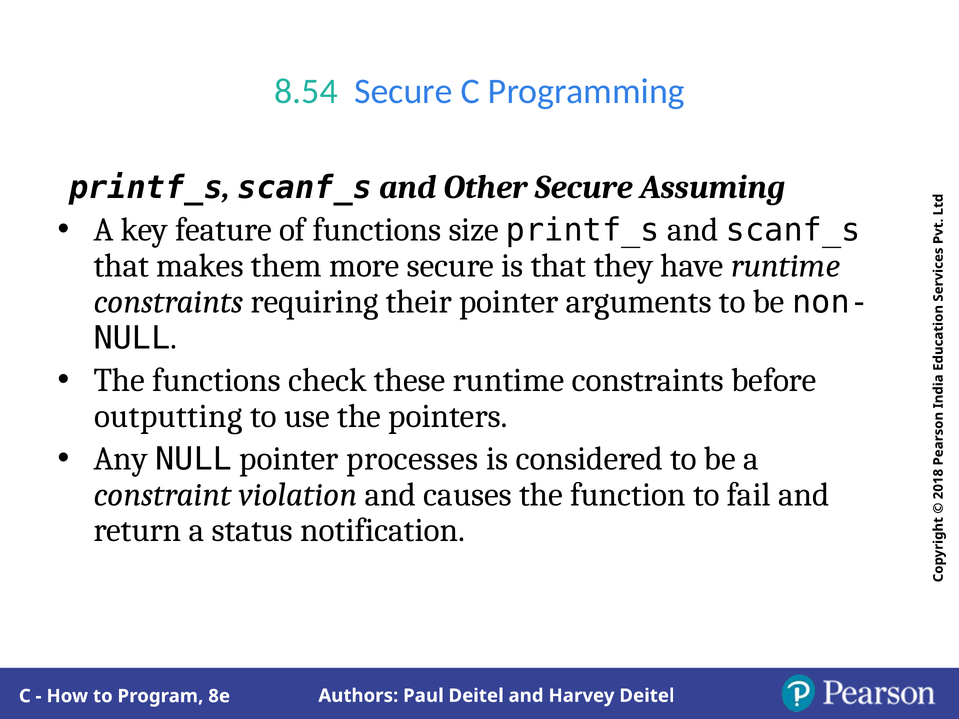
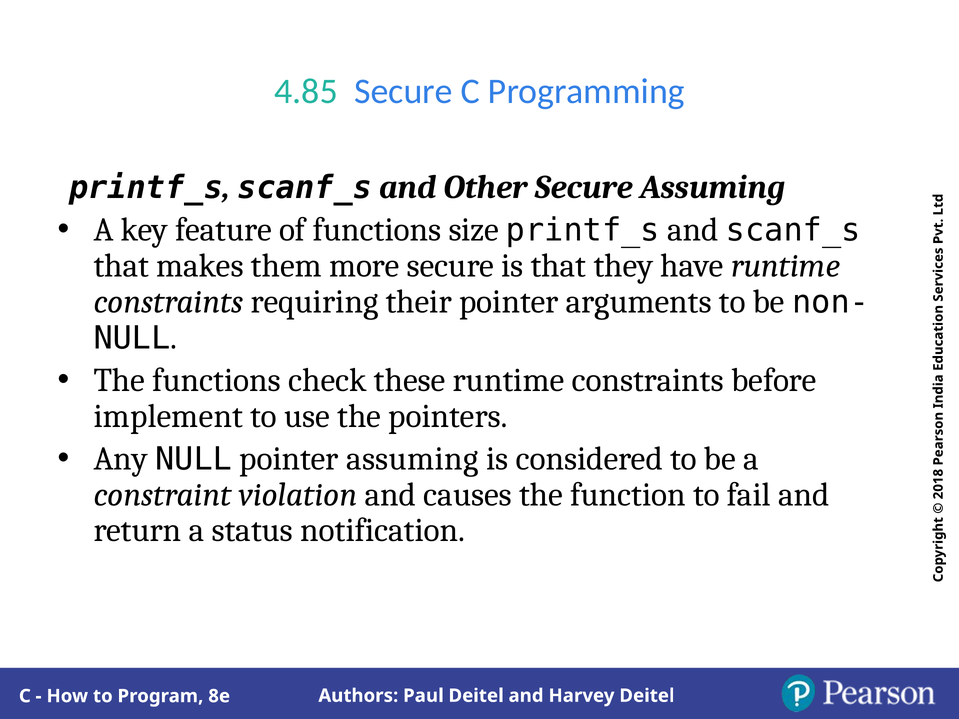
8.54: 8.54 -> 4.85 (306, 91)
outputting: outputting -> implement (168, 416)
pointer processes: processes -> assuming (412, 459)
